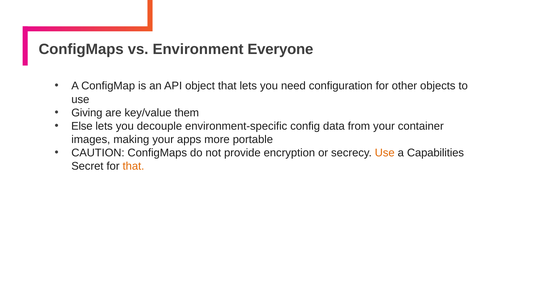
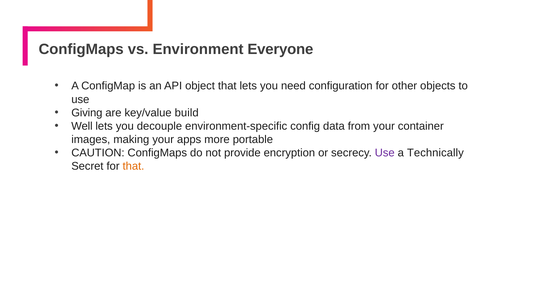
them: them -> build (187, 113)
Else: Else -> Well (82, 126)
Use colour: orange -> purple (385, 153)
Capabilities: Capabilities -> Technically (435, 153)
